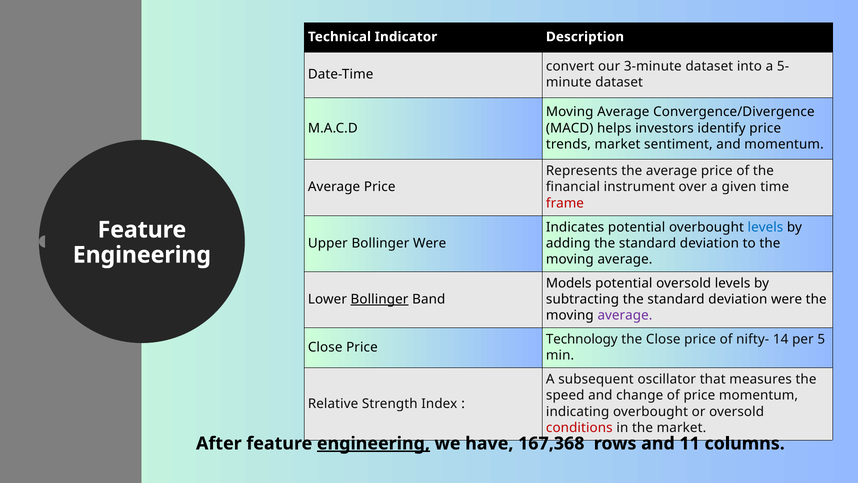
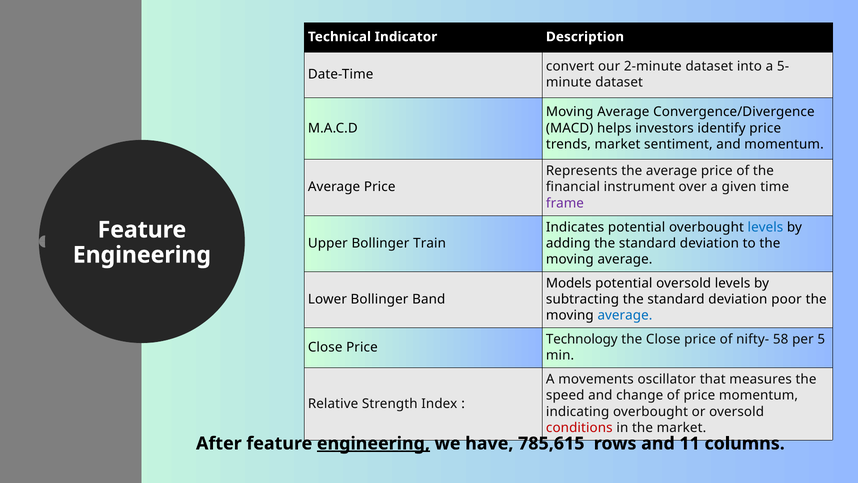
3-minute: 3-minute -> 2-minute (653, 66)
frame colour: red -> purple (565, 203)
Bollinger Were: Were -> Train (430, 243)
Bollinger underline: present -> none (379, 299)
deviation were: were -> poor (786, 299)
average colour: purple -> blue (625, 315)
14: 14 -> 58 (781, 339)
subsequent: subsequent -> movements (596, 379)
167,368: 167,368 -> 785,615 (551, 443)
